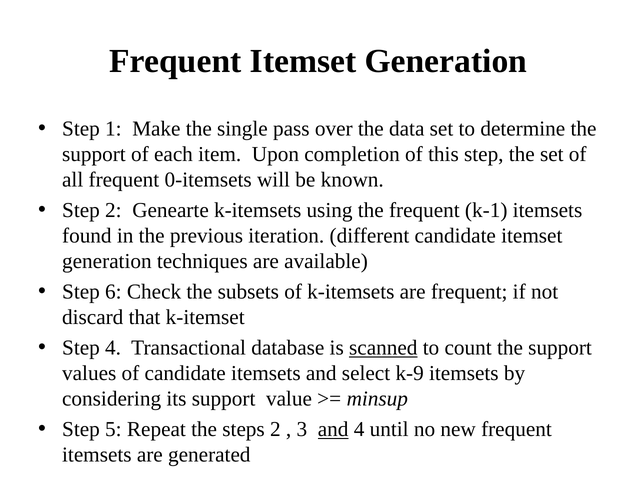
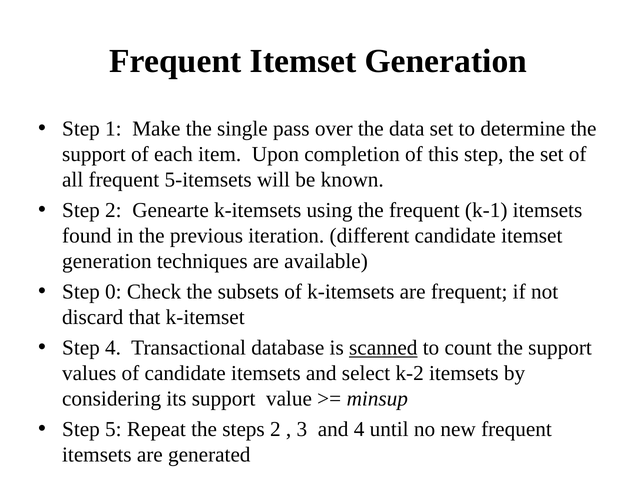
0-itemsets: 0-itemsets -> 5-itemsets (208, 180)
6: 6 -> 0 (113, 292)
k-9: k-9 -> k-2 (410, 373)
and underline: present -> none (333, 429)
